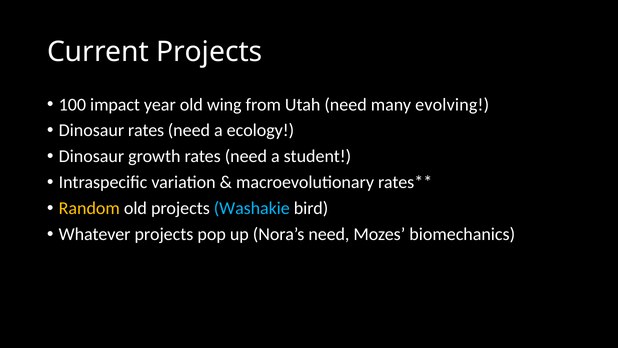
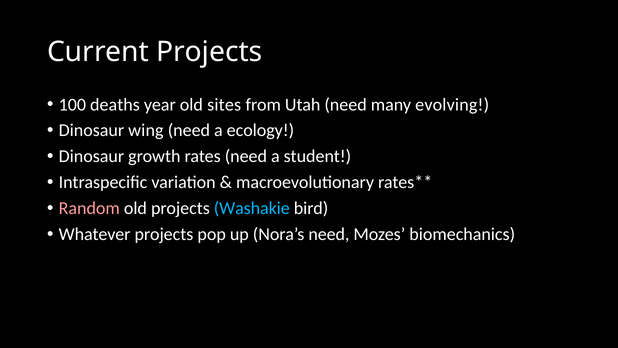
impact: impact -> deaths (115, 104)
wing: wing -> sites (224, 104)
Dinosaur rates: rates -> wing (146, 130)
Random colour: yellow -> pink (89, 208)
